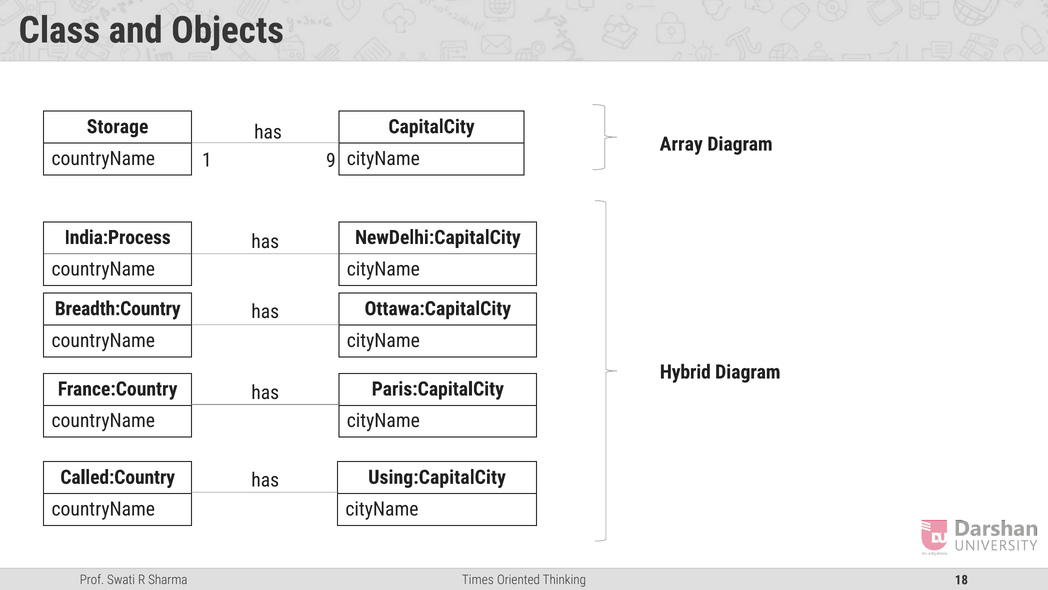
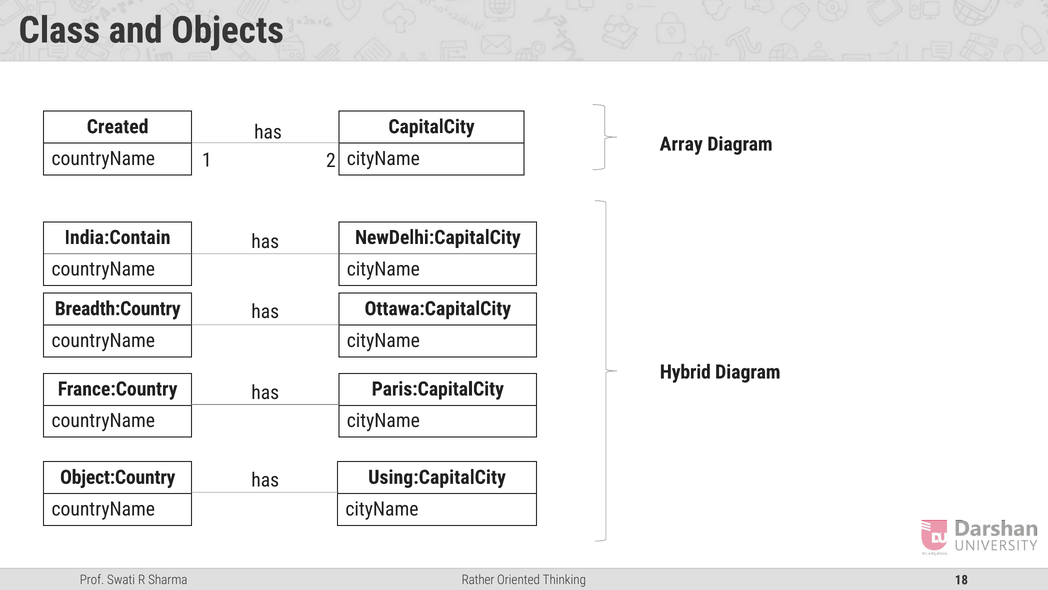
Storage: Storage -> Created (118, 127)
9: 9 -> 2 (331, 161)
India:Process: India:Process -> India:Contain (118, 237)
Called:Country: Called:Country -> Object:Country (118, 477)
Times: Times -> Rather (478, 579)
